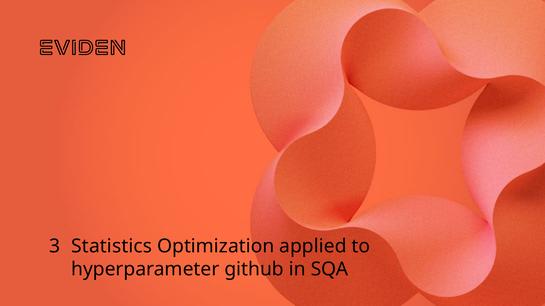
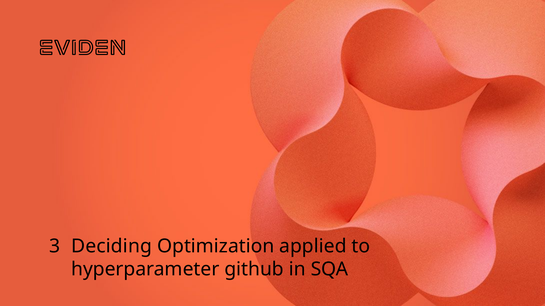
Statistics: Statistics -> Deciding (112, 247)
